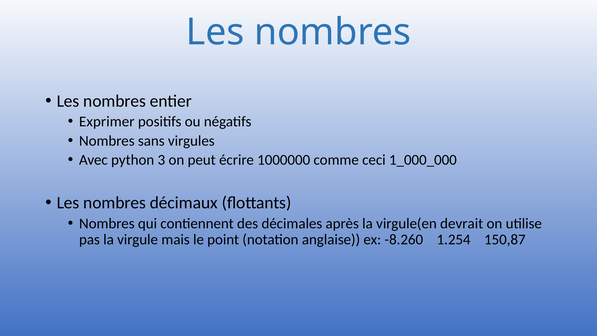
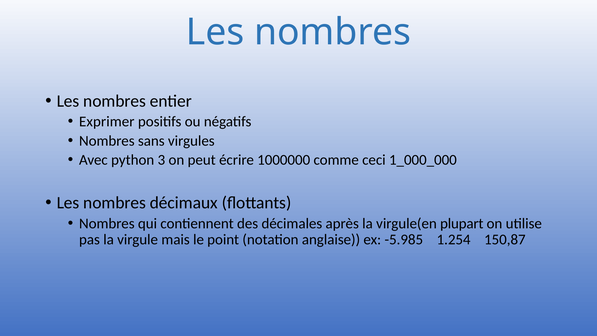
devrait: devrait -> plupart (462, 223)
-8.260: -8.260 -> -5.985 (404, 239)
